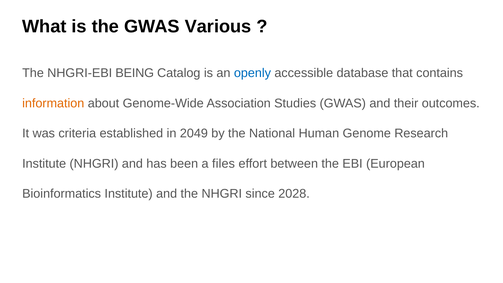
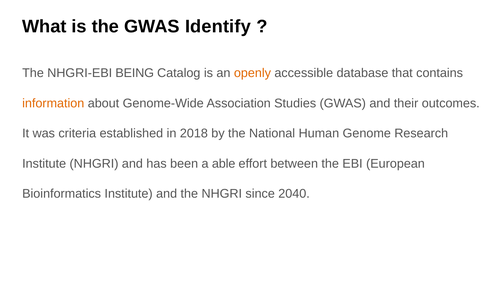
Various: Various -> Identify (218, 26)
openly colour: blue -> orange (252, 73)
2049: 2049 -> 2018 (194, 133)
files: files -> able (224, 164)
2028: 2028 -> 2040 (294, 194)
